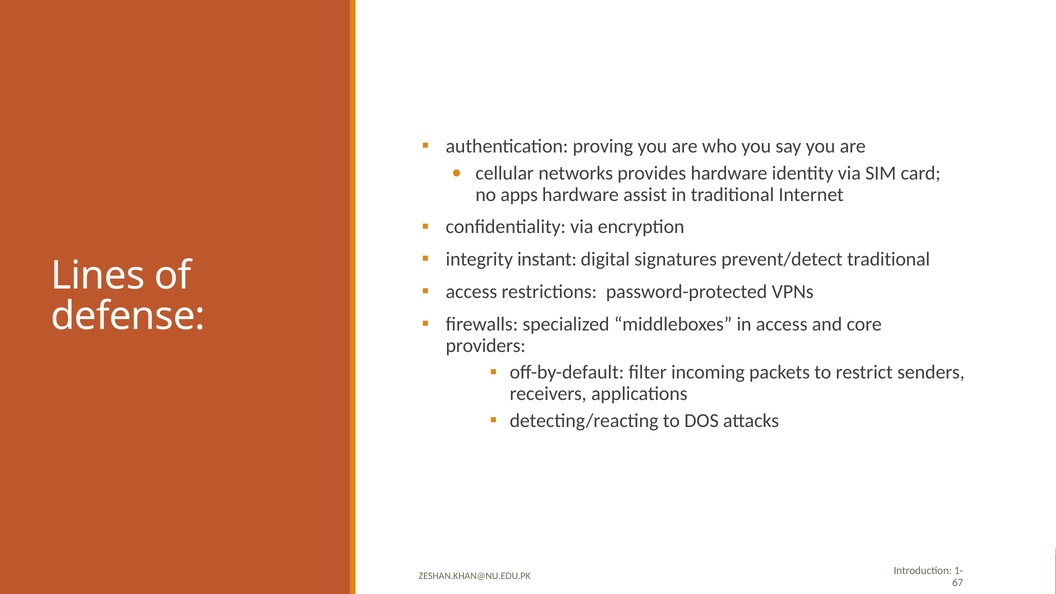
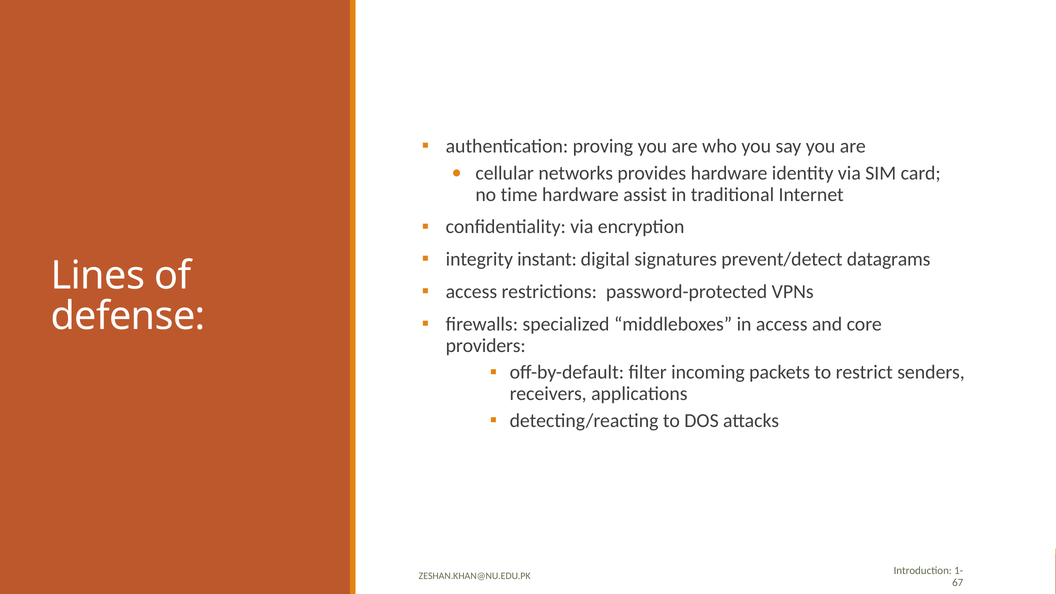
apps: apps -> time (519, 194)
prevent/detect traditional: traditional -> datagrams (889, 259)
